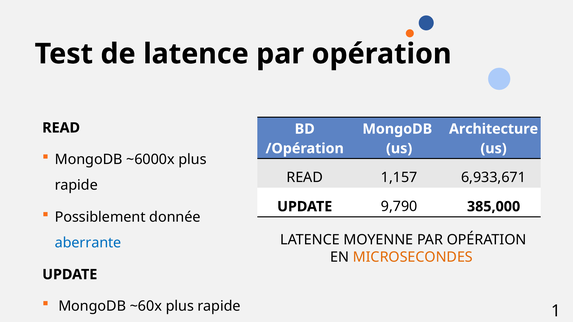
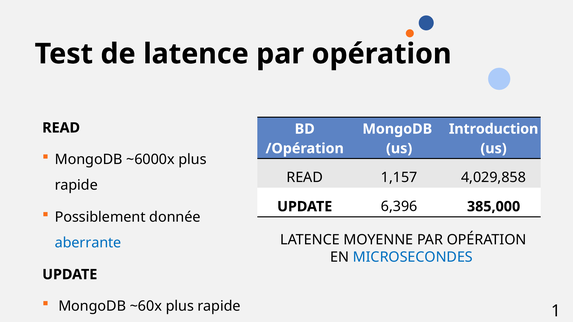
Architecture: Architecture -> Introduction (494, 129)
6,933,671: 6,933,671 -> 4,029,858 (494, 178)
9,790: 9,790 -> 6,396 (399, 207)
MICROSECONDES colour: orange -> blue (413, 257)
